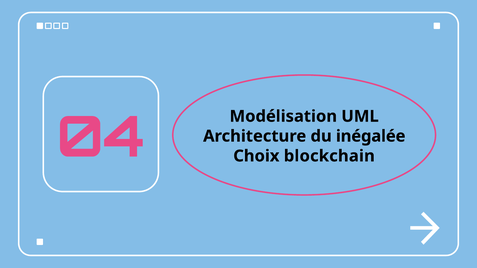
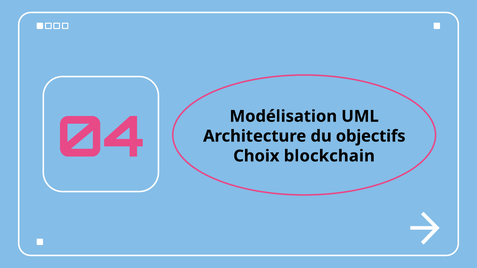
inégalée: inégalée -> objectifs (371, 136)
